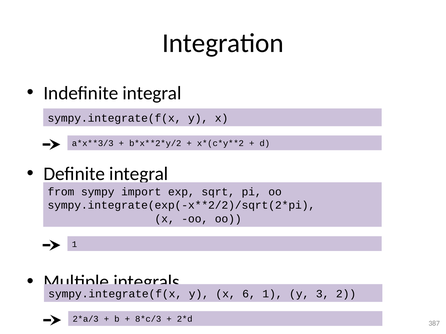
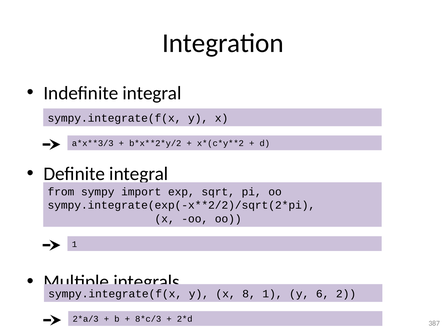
6: 6 -> 8 (249, 294)
3: 3 -> 6 (323, 294)
